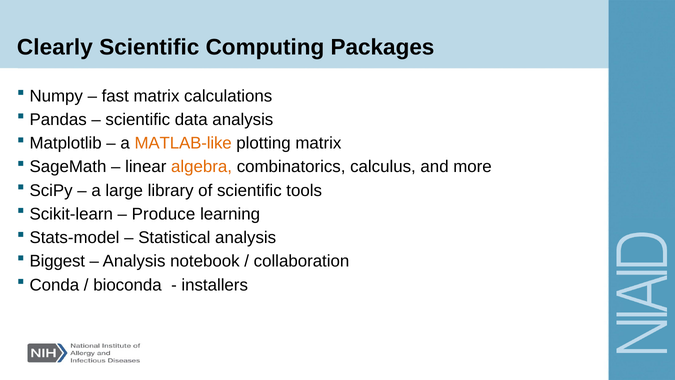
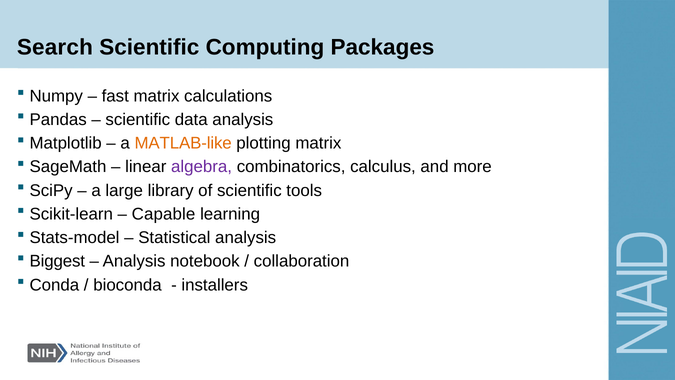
Clearly: Clearly -> Search (55, 47)
algebra colour: orange -> purple (202, 167)
Produce: Produce -> Capable (164, 214)
